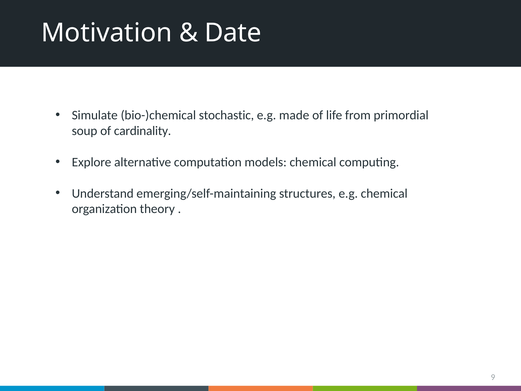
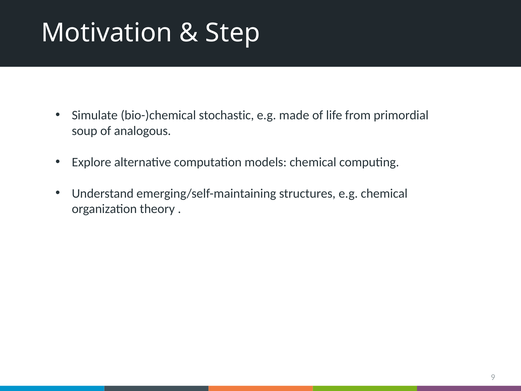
Date: Date -> Step (233, 33)
cardinality: cardinality -> analogous (143, 131)
